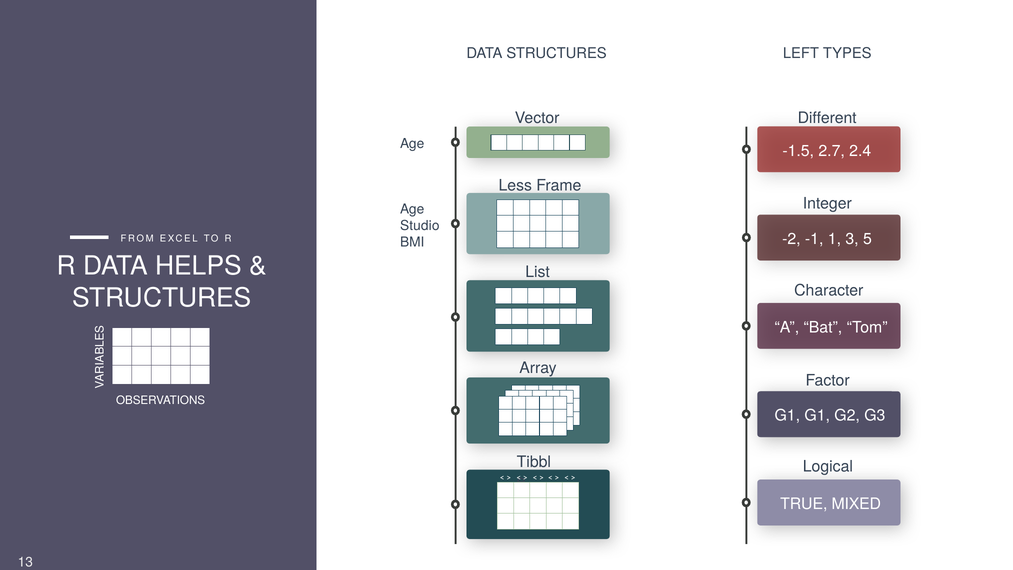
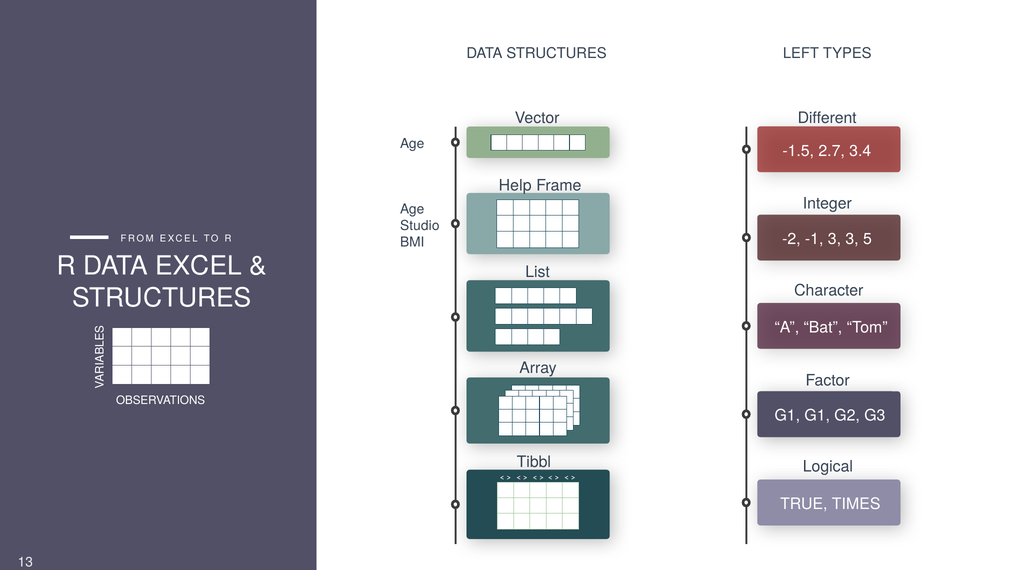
2.4: 2.4 -> 3.4 (860, 151)
Less: Less -> Help (515, 185)
-1 1: 1 -> 3 (834, 239)
DATA HELPS: HELPS -> EXCEL (199, 266)
MIXED: MIXED -> TIMES (856, 504)
